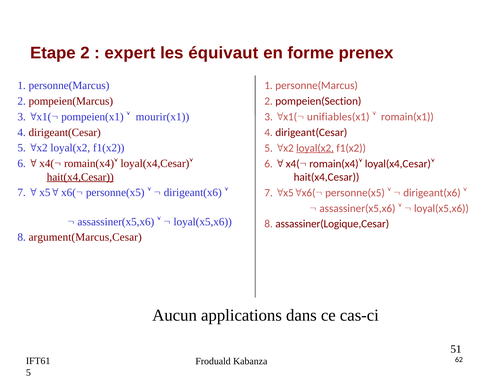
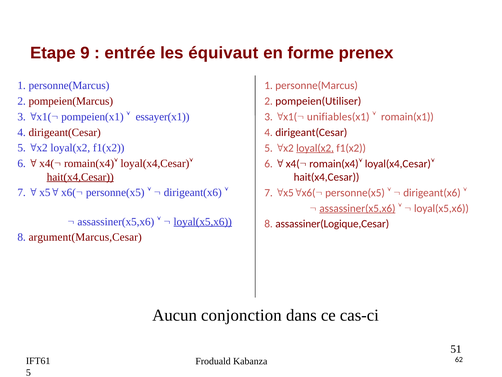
Etape 2: 2 -> 9 (85, 53)
expert: expert -> entrée (130, 53)
pompeien(Section: pompeien(Section -> pompeien(Utiliser (318, 101)
mourir(x1: mourir(x1 -> essayer(x1 (163, 117)
assassiner(x5,x6 underline: none -> present (357, 208)
loyal(x5,x6 underline: none -> present (203, 221)
applications: applications -> conjonction (241, 315)
